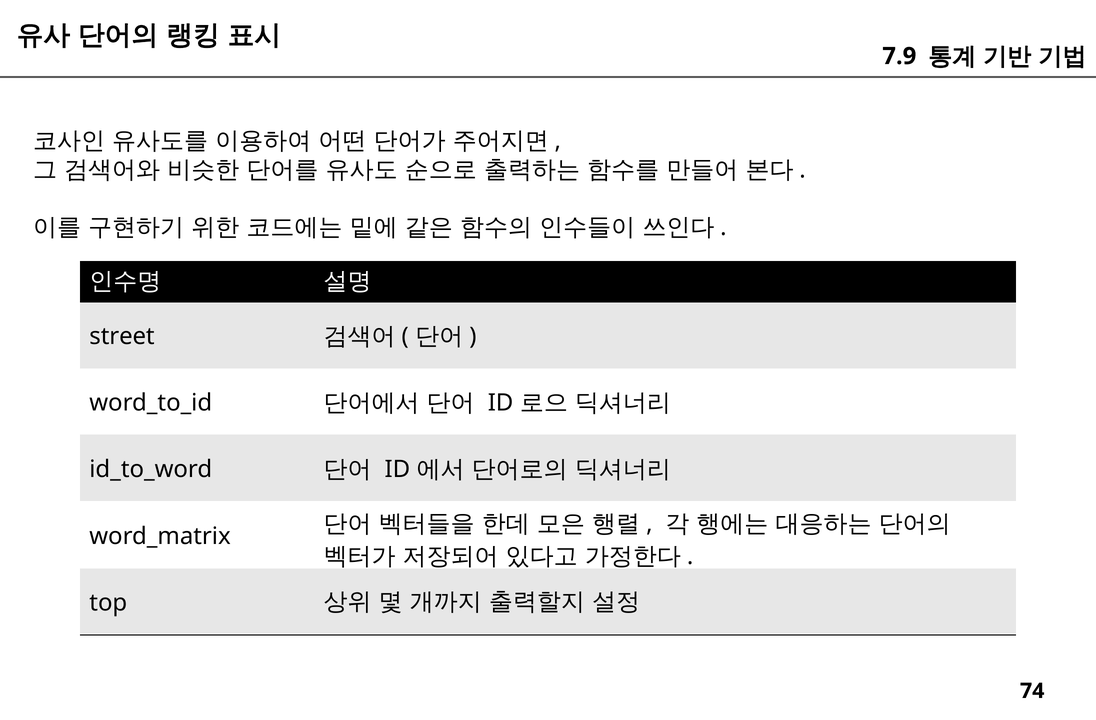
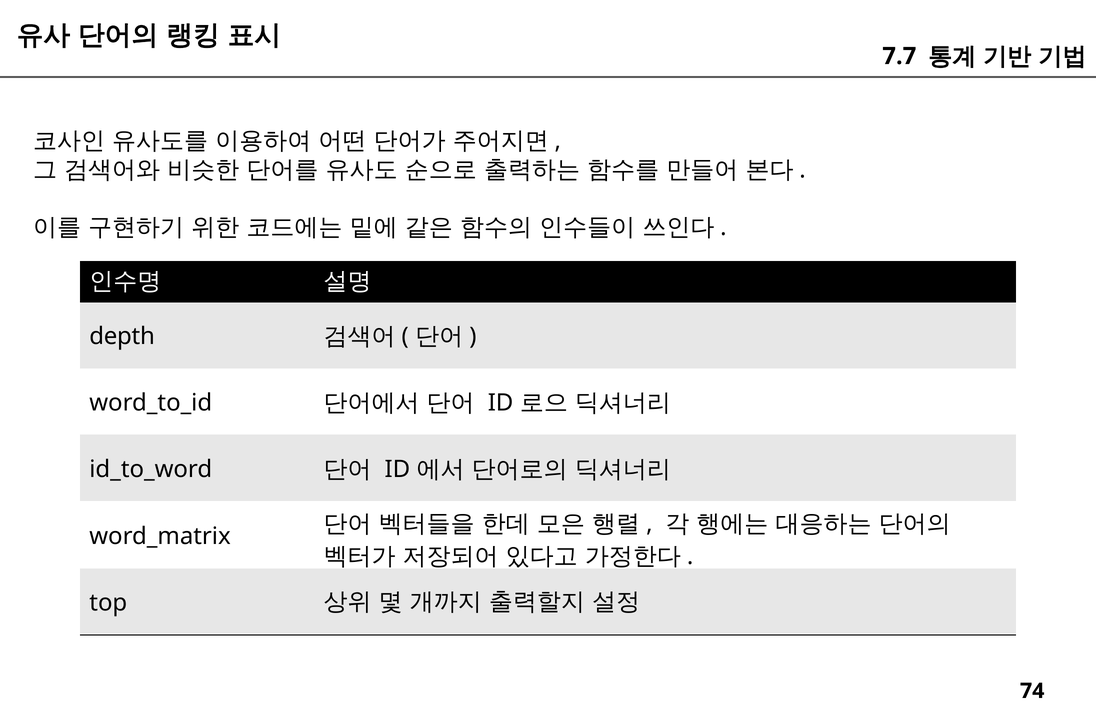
7.9: 7.9 -> 7.7 (899, 56)
street: street -> depth (122, 336)
